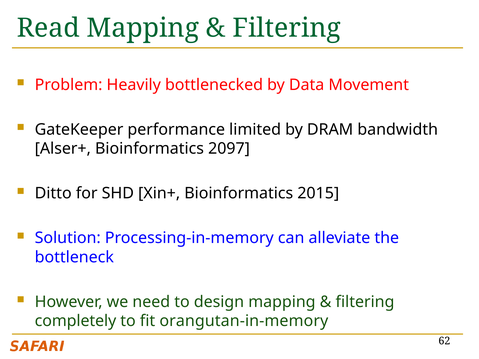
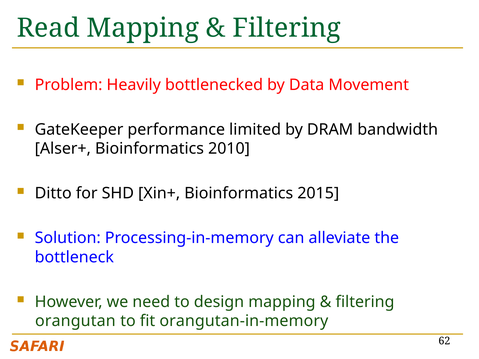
2097: 2097 -> 2010 (229, 149)
completely: completely -> orangutan (75, 321)
